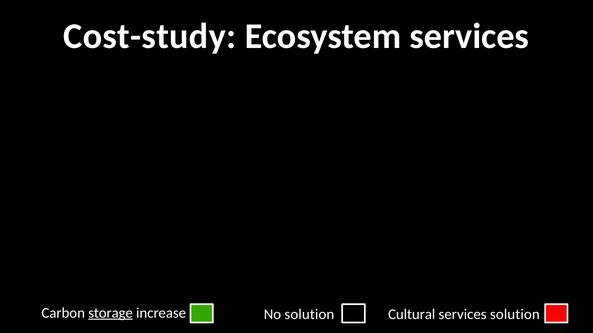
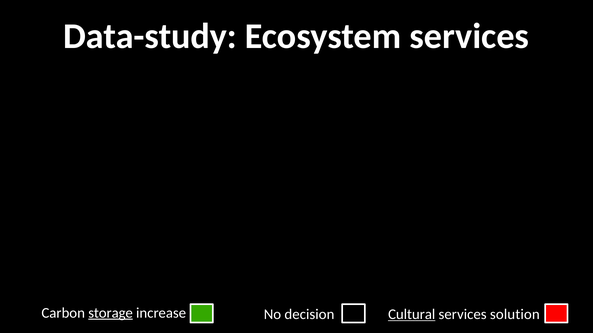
Cost-study: Cost-study -> Data-study (150, 36)
No solution: solution -> decision (309, 315)
Cultural underline: none -> present (412, 315)
